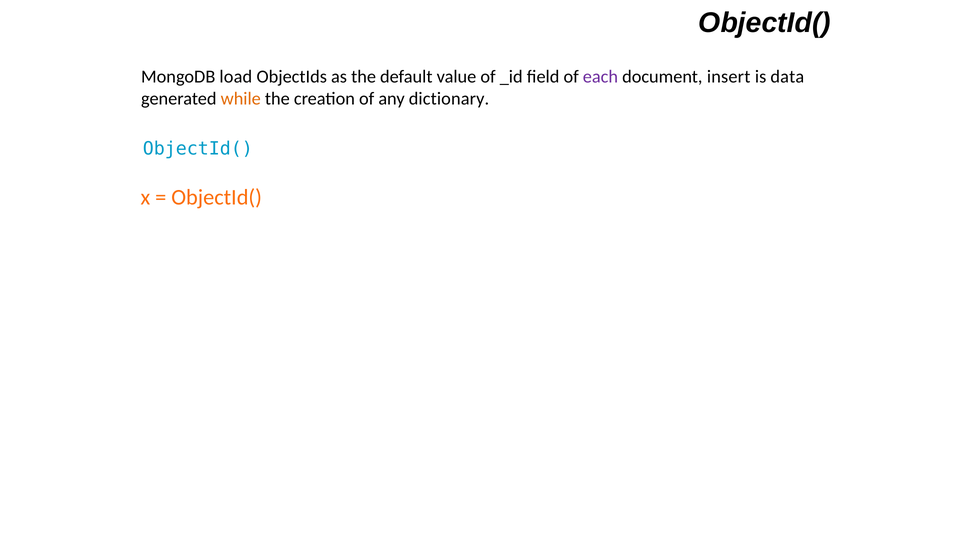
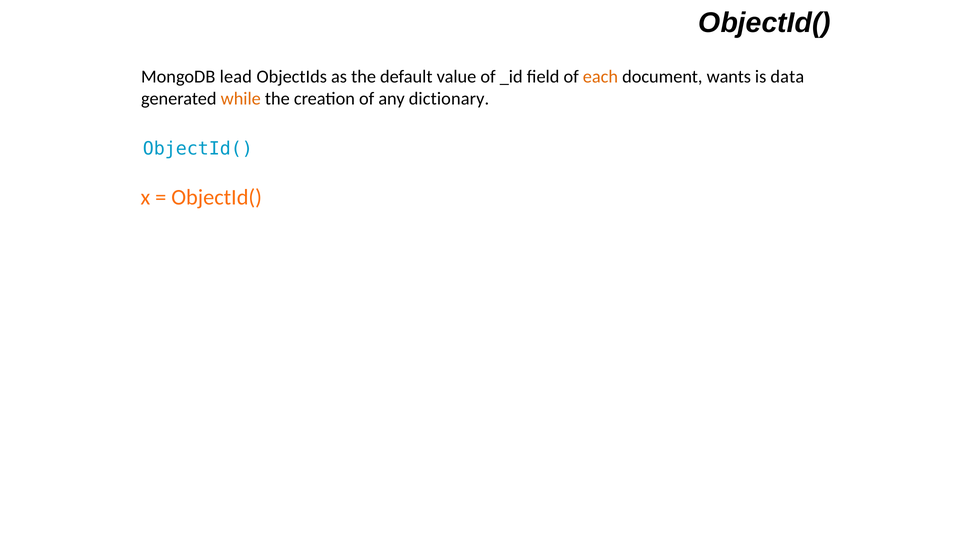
load: load -> lead (236, 77)
each colour: purple -> orange (600, 77)
insert: insert -> wants (729, 77)
